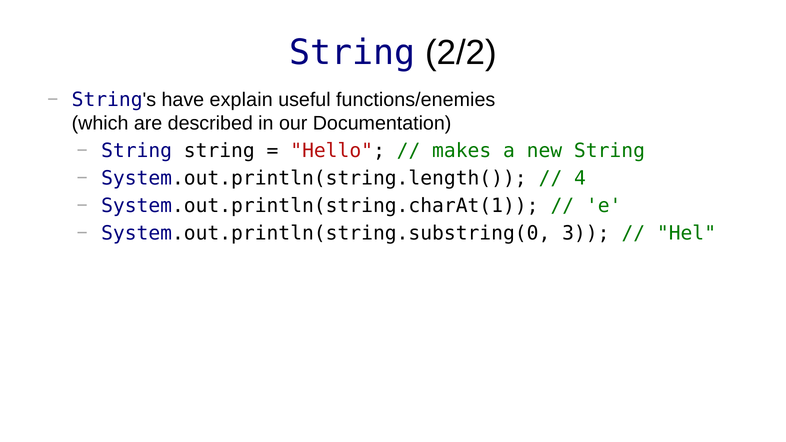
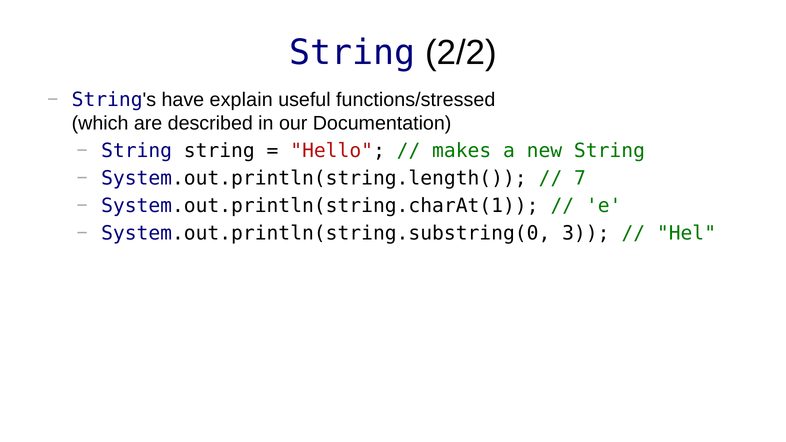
functions/enemies: functions/enemies -> functions/stressed (416, 100)
4: 4 -> 7 (580, 179)
